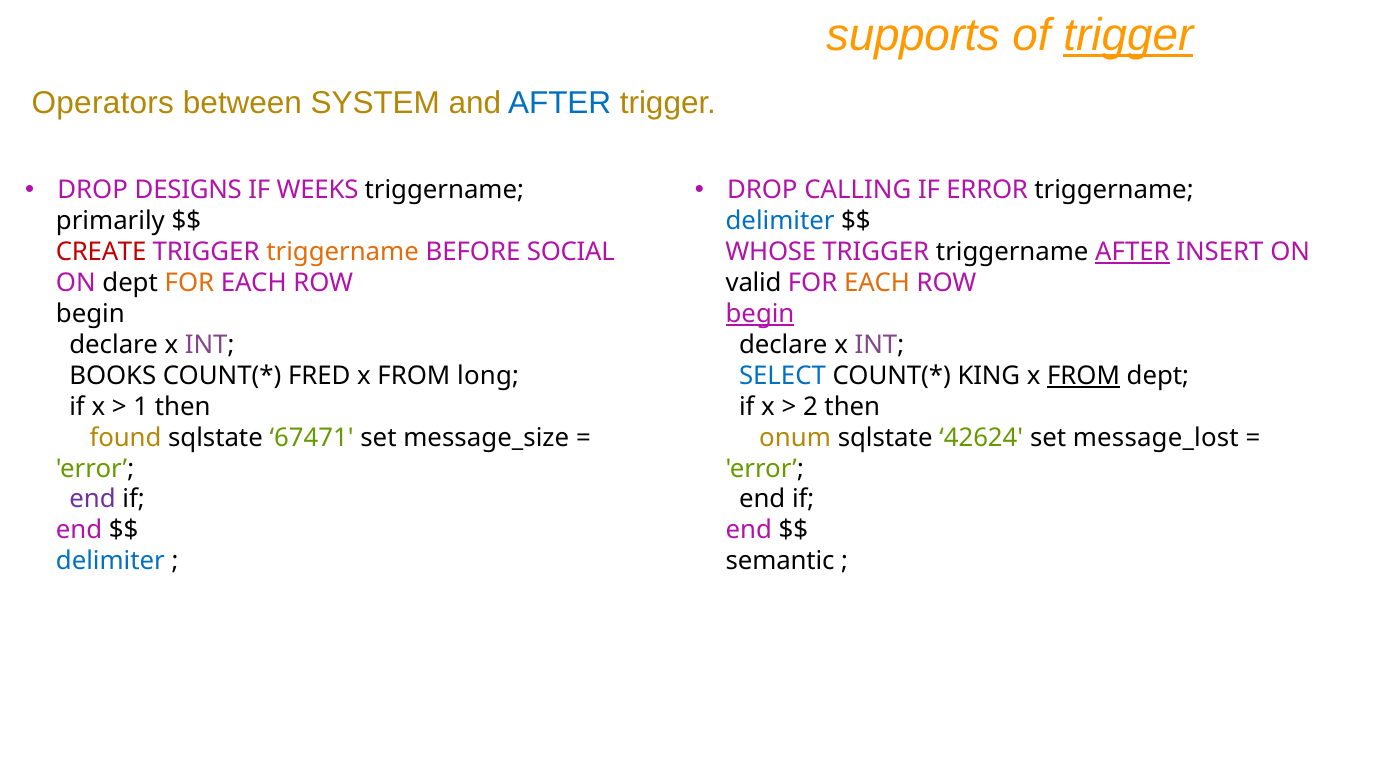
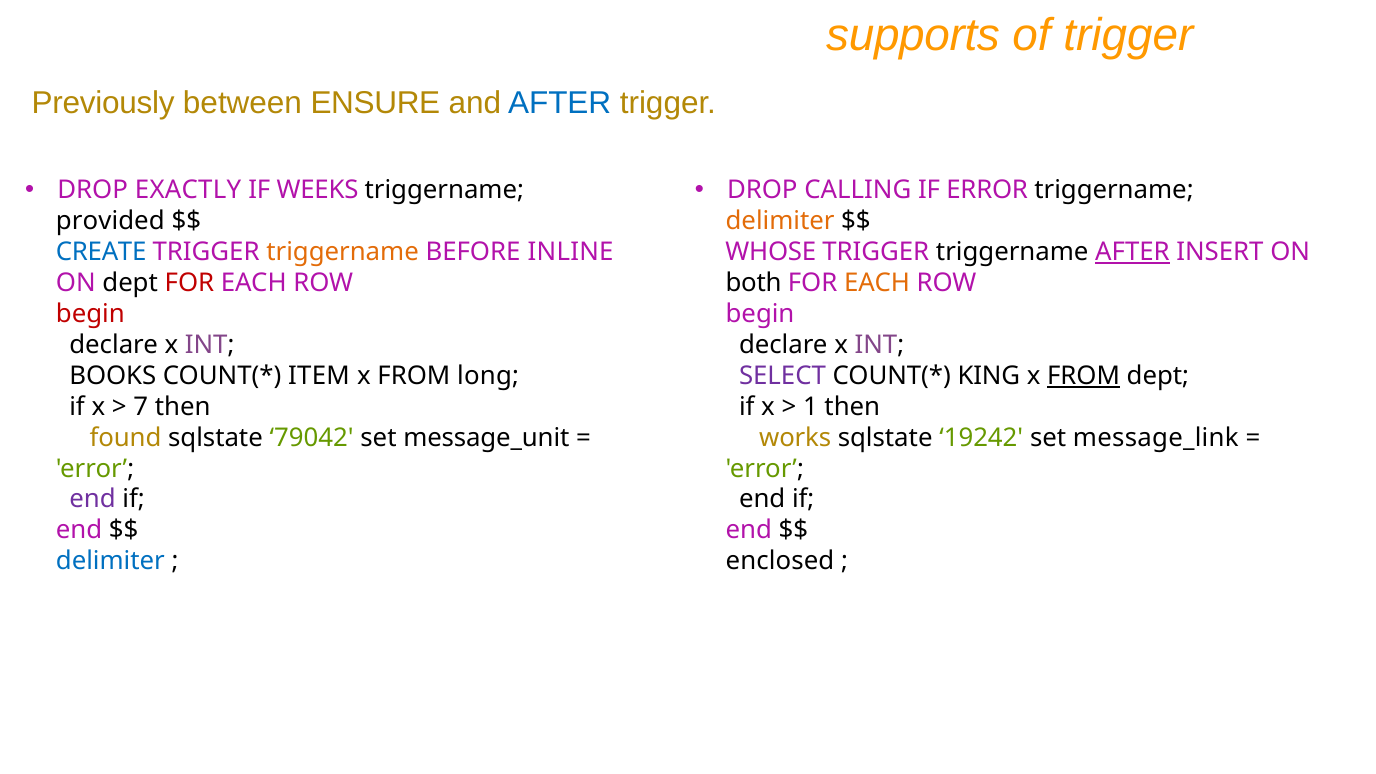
trigger underline: present -> none (1128, 36)
Operators: Operators -> Previously (103, 103)
SYSTEM: SYSTEM -> ENSURE (375, 103)
DESIGNS: DESIGNS -> EXACTLY (188, 190)
primarily: primarily -> provided (110, 221)
delimiter colour: blue -> orange (780, 221)
CREATE colour: red -> blue (101, 252)
SOCIAL: SOCIAL -> INLINE (571, 252)
FOR colour: orange -> red (189, 283)
valid: valid -> both (754, 283)
begin colour: black -> red (90, 314)
begin underline: present -> none (760, 314)
FRED: FRED -> ITEM (319, 376)
SELECT colour: blue -> purple (782, 376)
1: 1 -> 7 (141, 407)
2: 2 -> 1 (810, 407)
67471: 67471 -> 79042 (312, 438)
message_size: message_size -> message_unit (486, 438)
onum: onum -> works (795, 438)
42624: 42624 -> 19242 (981, 438)
message_lost: message_lost -> message_link (1156, 438)
semantic: semantic -> enclosed (780, 561)
